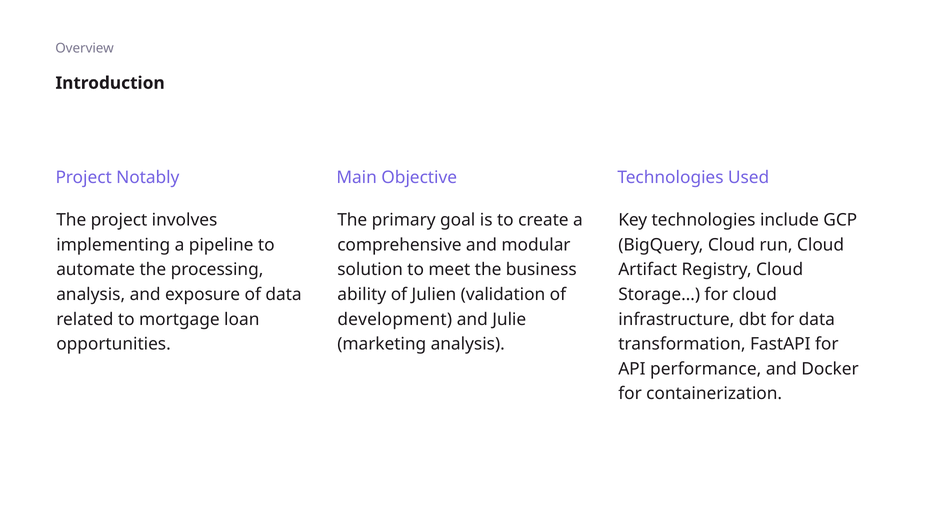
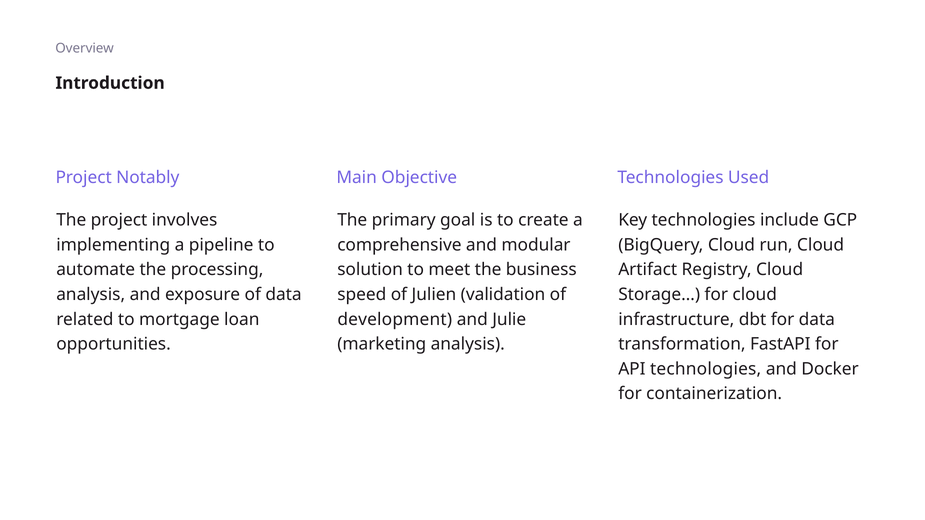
ability: ability -> speed (362, 295)
API performance: performance -> technologies (706, 369)
